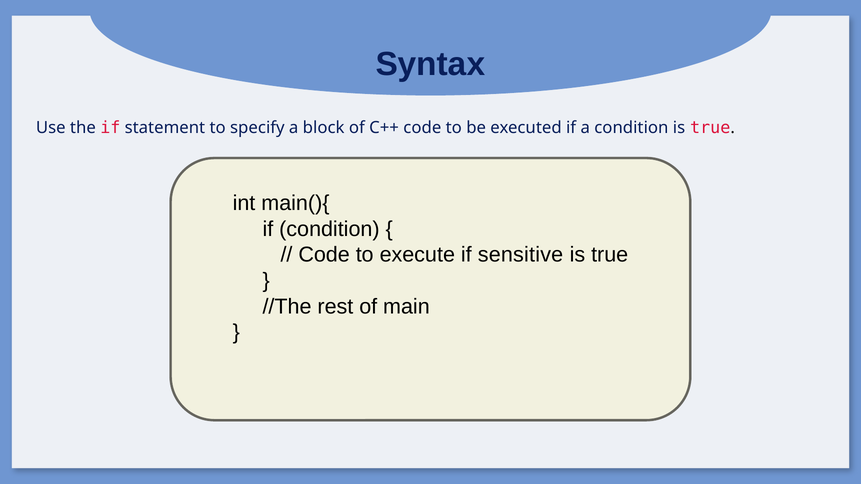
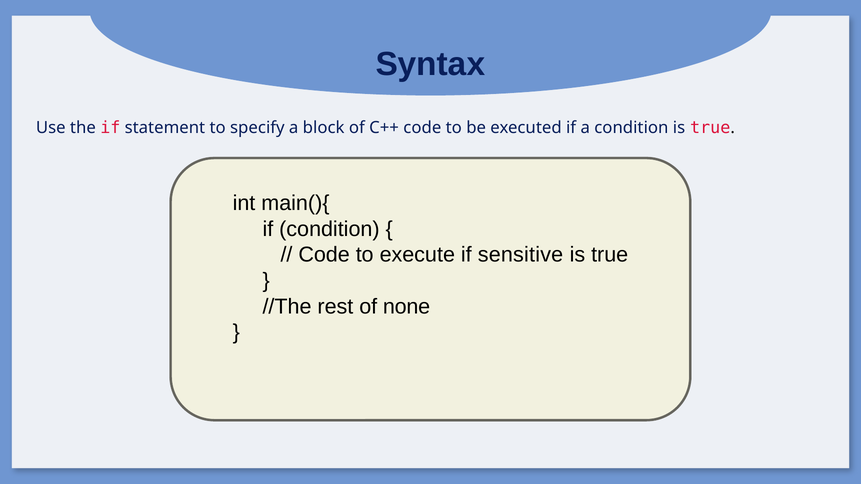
main: main -> none (407, 307)
